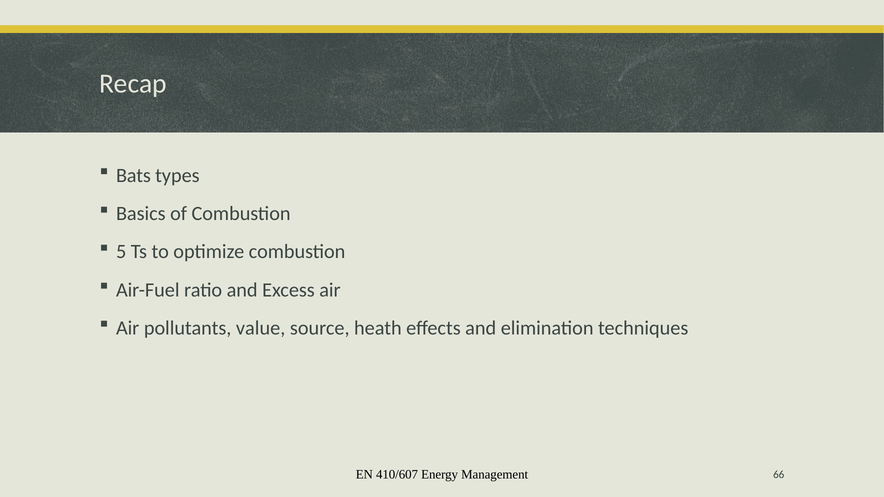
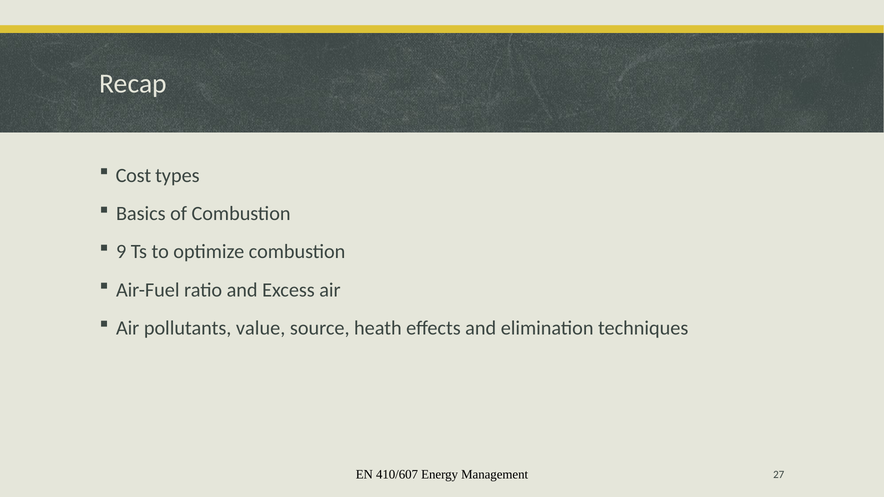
Bats: Bats -> Cost (133, 176)
5: 5 -> 9 (121, 252)
66: 66 -> 27 (779, 475)
